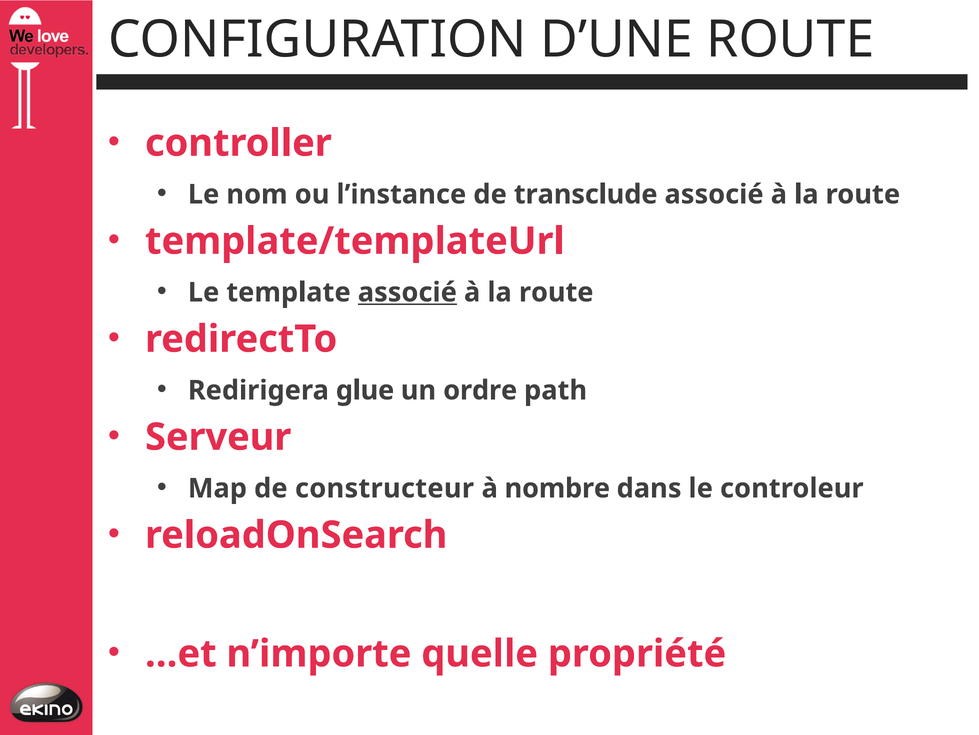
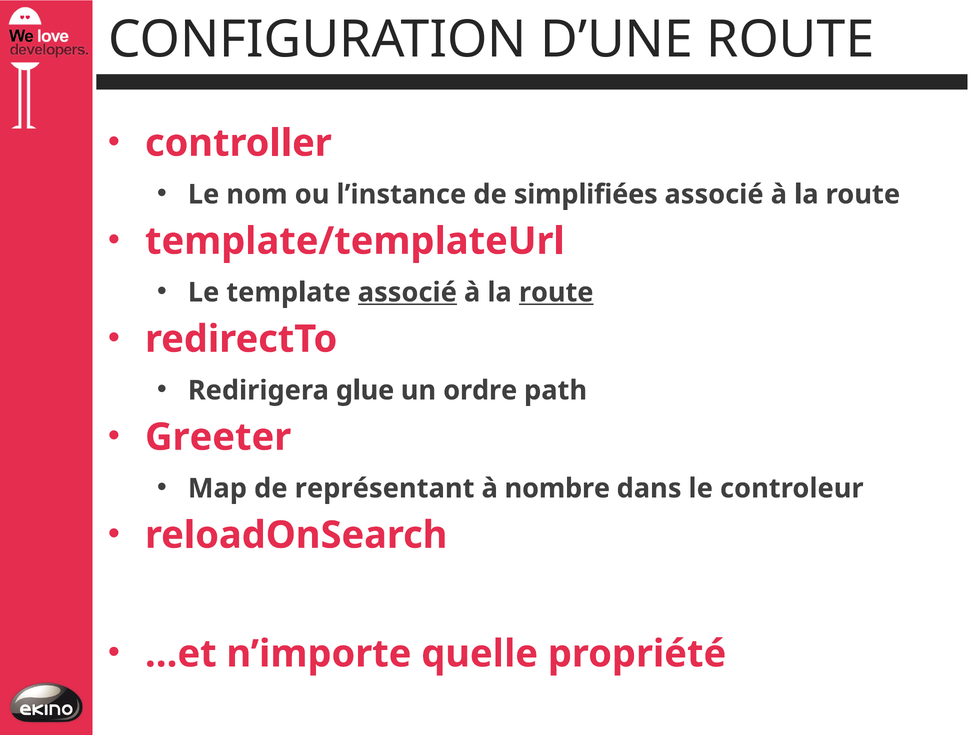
transclude: transclude -> simplifiées (586, 194)
route underline: none -> present (556, 292)
Serveur: Serveur -> Greeter (218, 437)
constructeur: constructeur -> représentant (385, 488)
